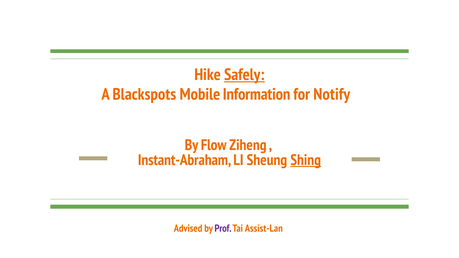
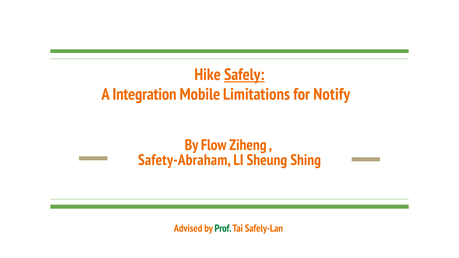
Blackspots: Blackspots -> Integration (144, 95)
Information: Information -> Limitations (256, 95)
Instant-Abraham: Instant-Abraham -> Safety-Abraham (184, 160)
Shing underline: present -> none (306, 160)
Prof colour: purple -> green (223, 229)
Assist-Lan: Assist-Lan -> Safely-Lan (264, 229)
